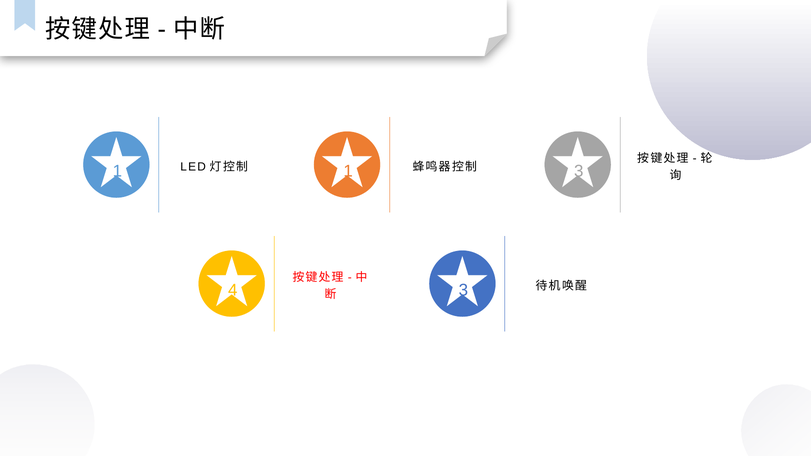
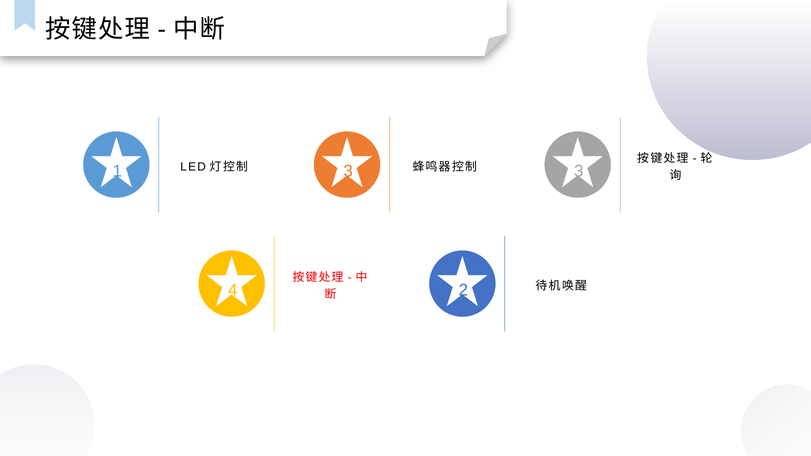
1 1: 1 -> 3 (348, 171)
3: 3 -> 2 (463, 290)
